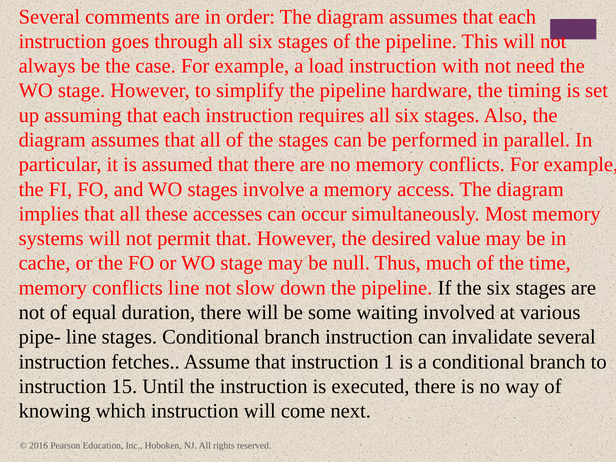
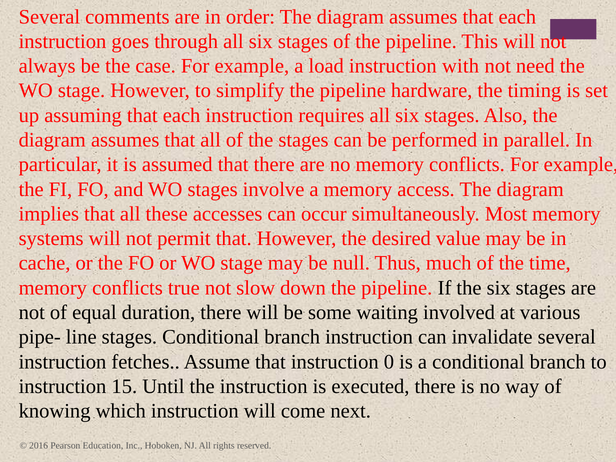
conflicts line: line -> true (184, 288)
1: 1 -> 0 (389, 362)
